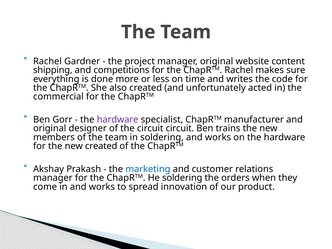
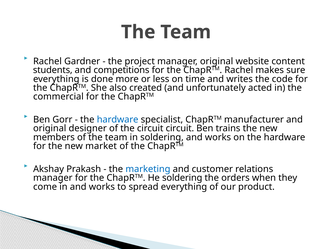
shipping: shipping -> students (53, 70)
hardware colour: purple -> blue (118, 120)
new created: created -> market (101, 146)
spread innovation: innovation -> everything (184, 187)
